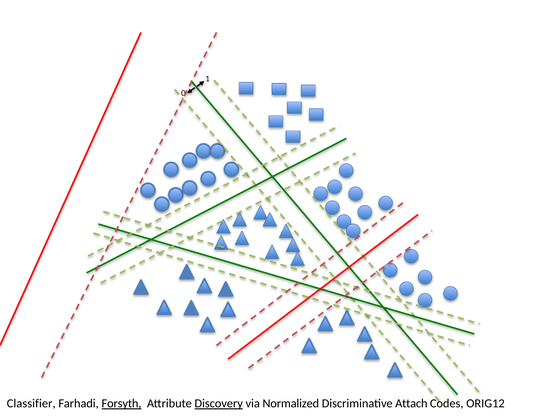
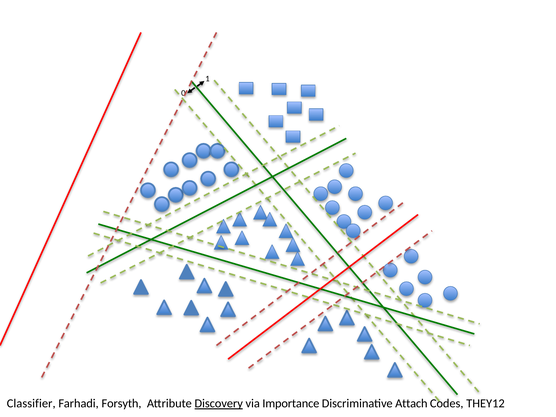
Forsyth underline: present -> none (121, 404)
Normalized: Normalized -> Importance (291, 404)
ORIG12: ORIG12 -> THEY12 (485, 404)
